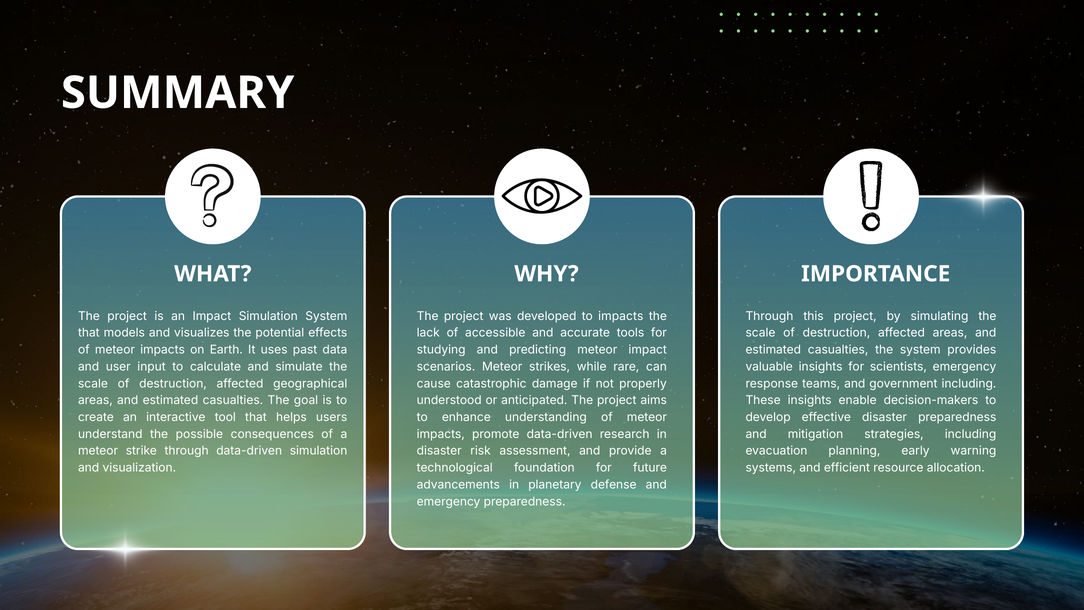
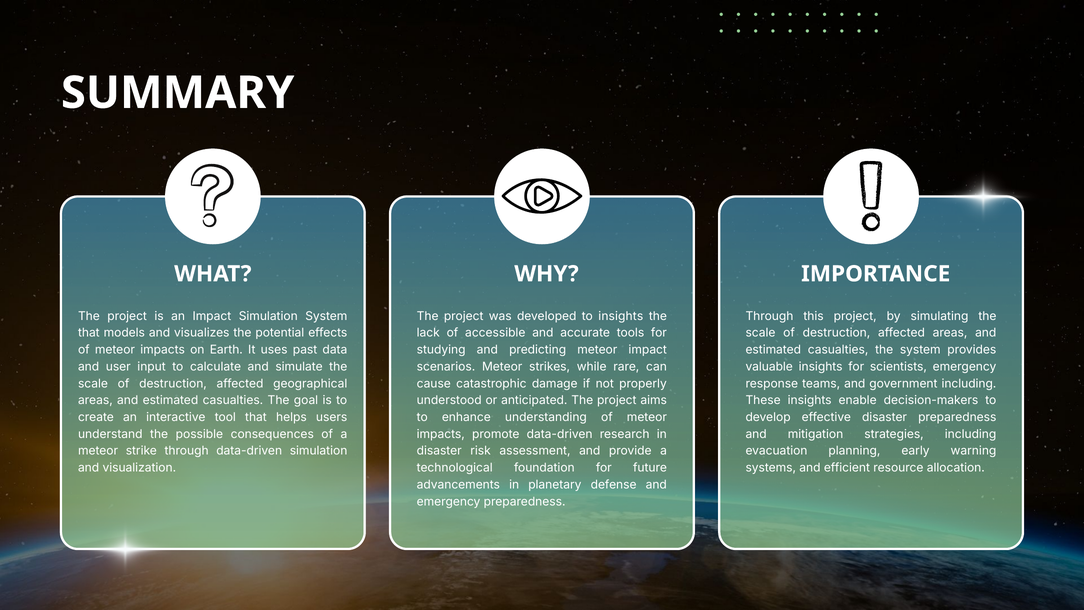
to impacts: impacts -> insights (621, 316)
